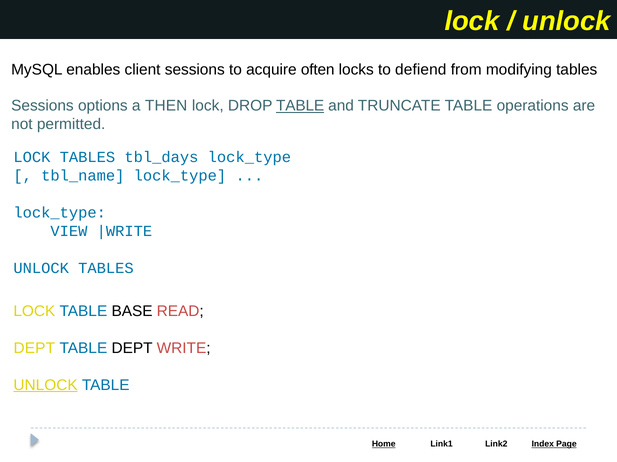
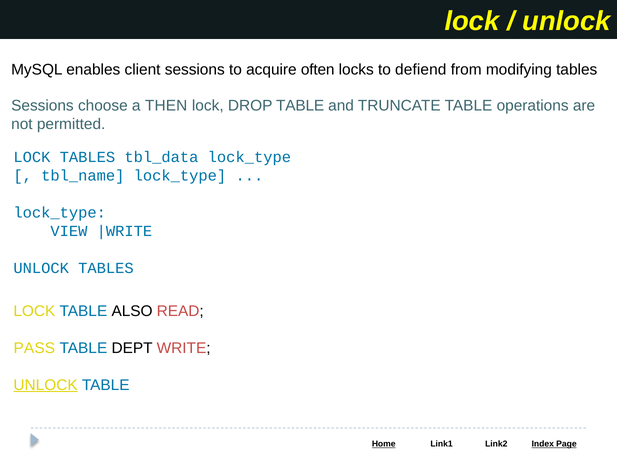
options: options -> choose (103, 106)
TABLE underline: present -> none (300, 106)
tbl_days: tbl_days -> tbl_data (161, 157)
BASE: BASE -> ALSO (132, 312)
DEPT: DEPT -> PASS (34, 349)
